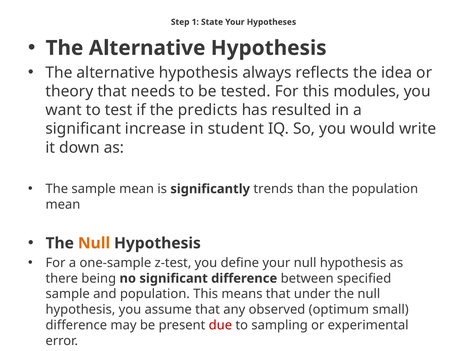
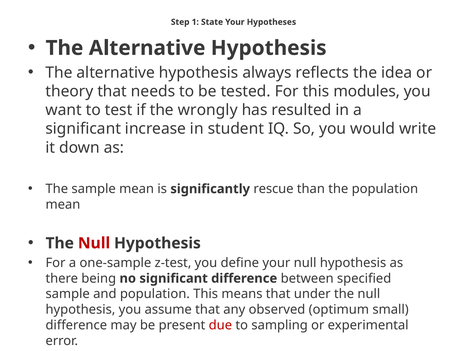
predicts: predicts -> wrongly (208, 110)
trends: trends -> rescue (273, 189)
Null colour: orange -> red (94, 243)
